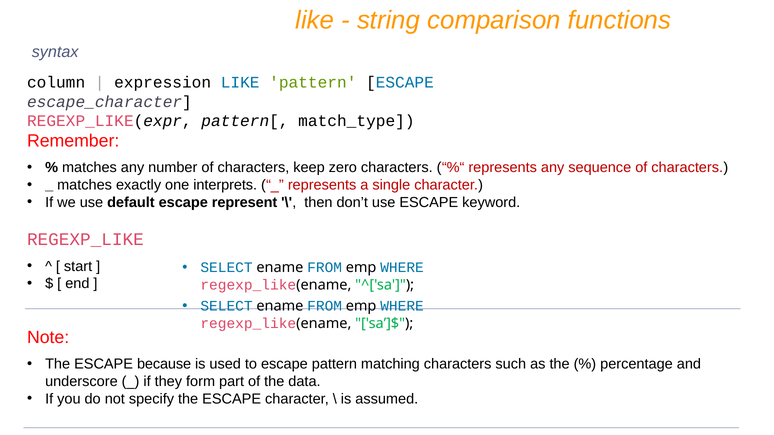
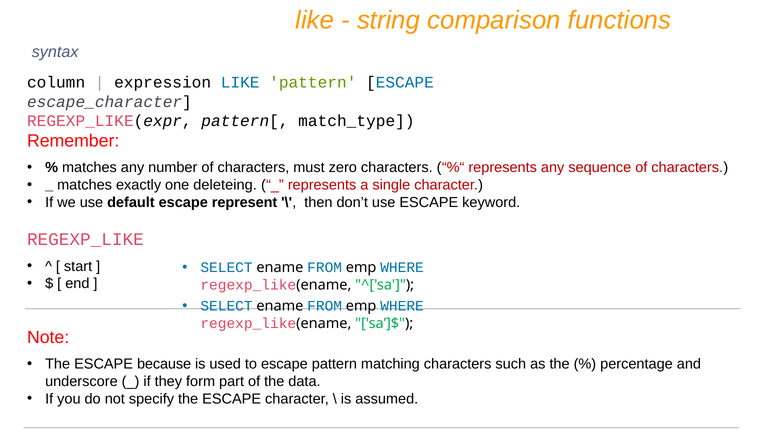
keep: keep -> must (309, 168)
interprets: interprets -> deleteing (225, 185)
